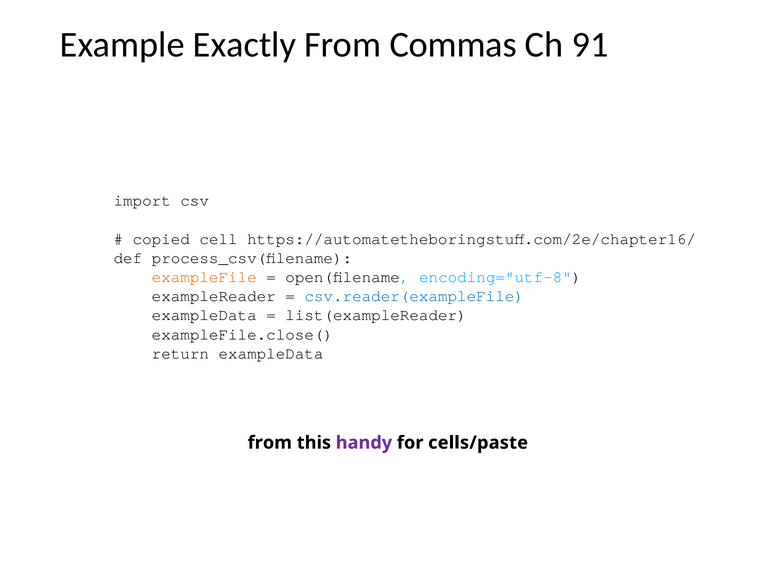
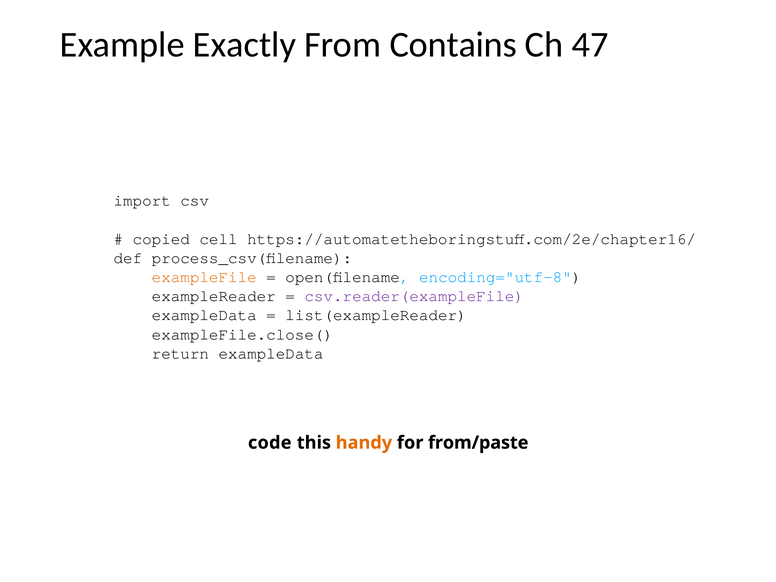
Commas: Commas -> Contains (453, 45)
91: 91 -> 47 (590, 45)
csv.reader(exampleFile colour: blue -> purple (414, 296)
from: from -> code (270, 443)
handy colour: purple -> orange (364, 443)
cells/paste: cells/paste -> from/paste (478, 443)
